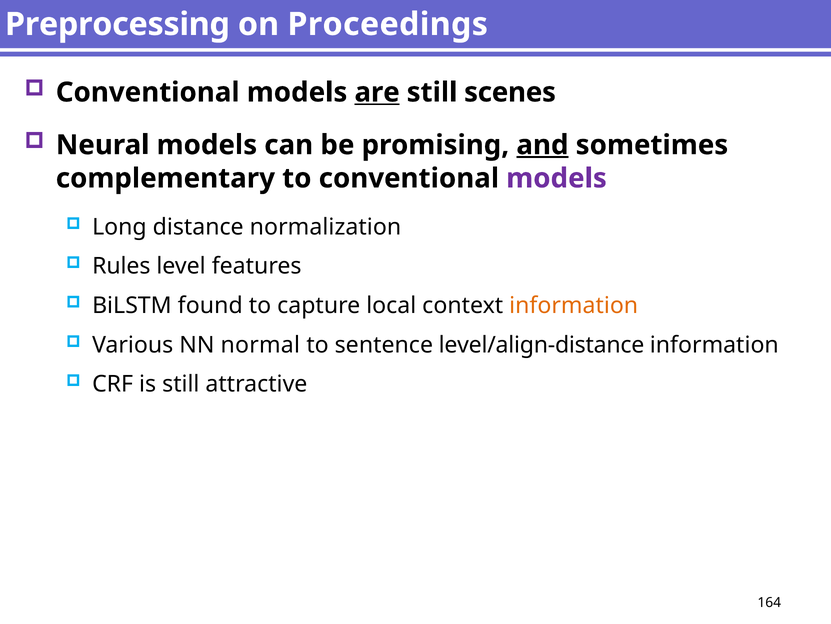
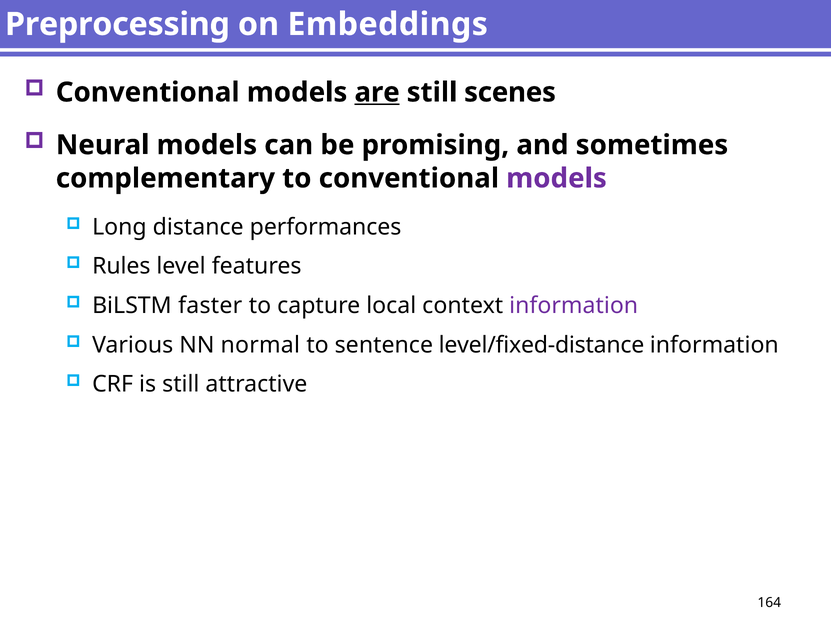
Proceedings: Proceedings -> Embeddings (388, 24)
and underline: present -> none (542, 145)
normalization: normalization -> performances (326, 227)
found: found -> faster (210, 305)
information colour: orange -> purple (574, 305)
level/align-distance: level/align-distance -> level/fixed-distance (542, 344)
